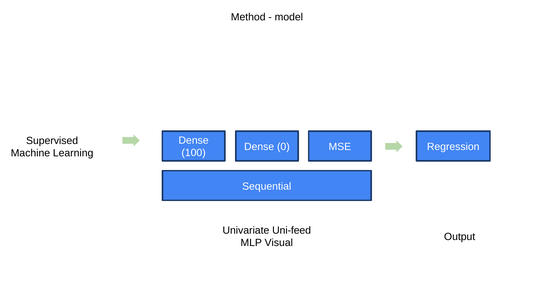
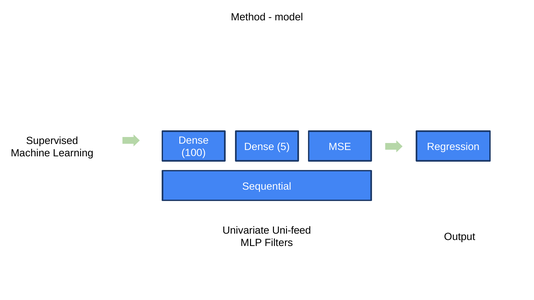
0: 0 -> 5 (283, 147)
Visual: Visual -> Filters (279, 243)
